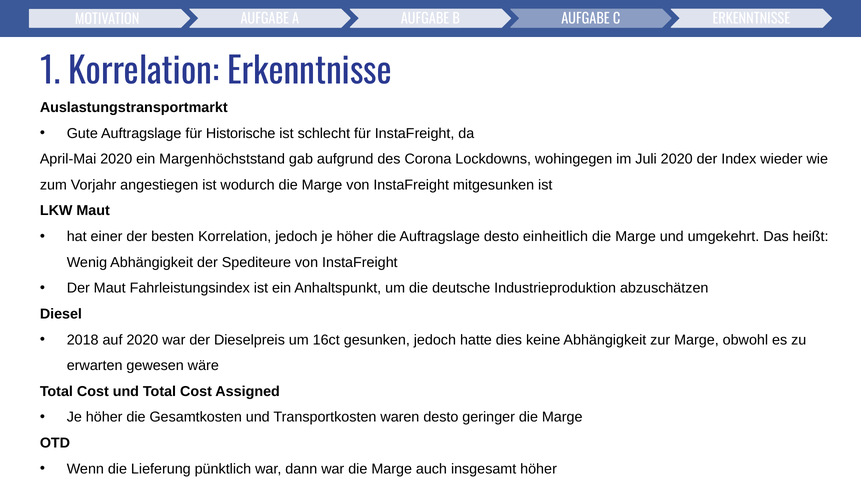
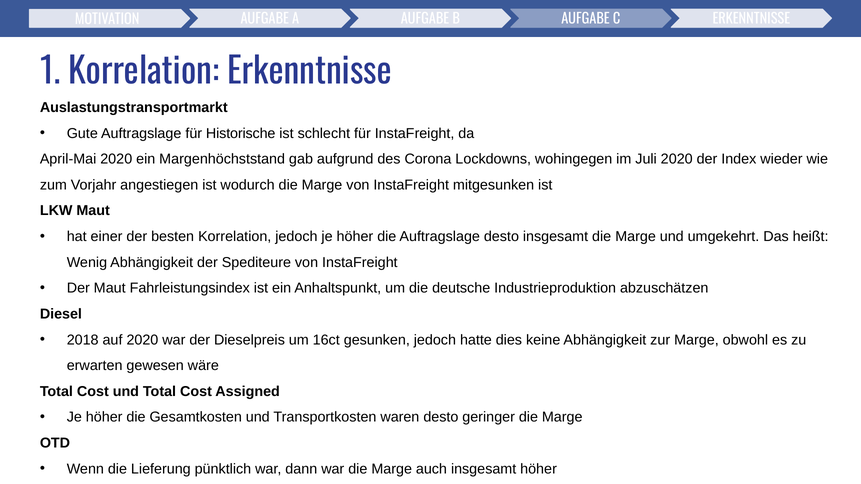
desto einheitlich: einheitlich -> insgesamt (556, 237)
